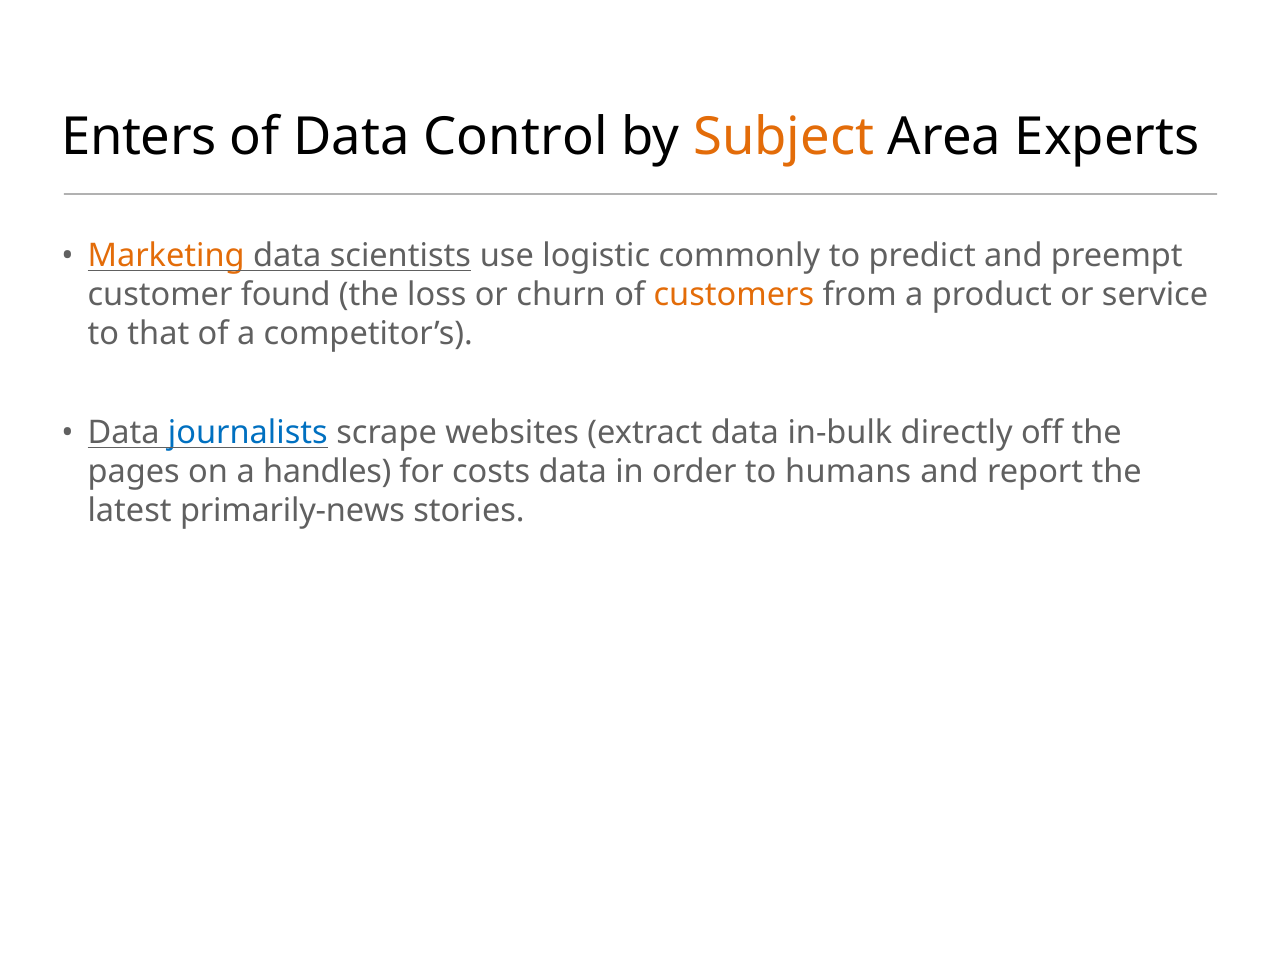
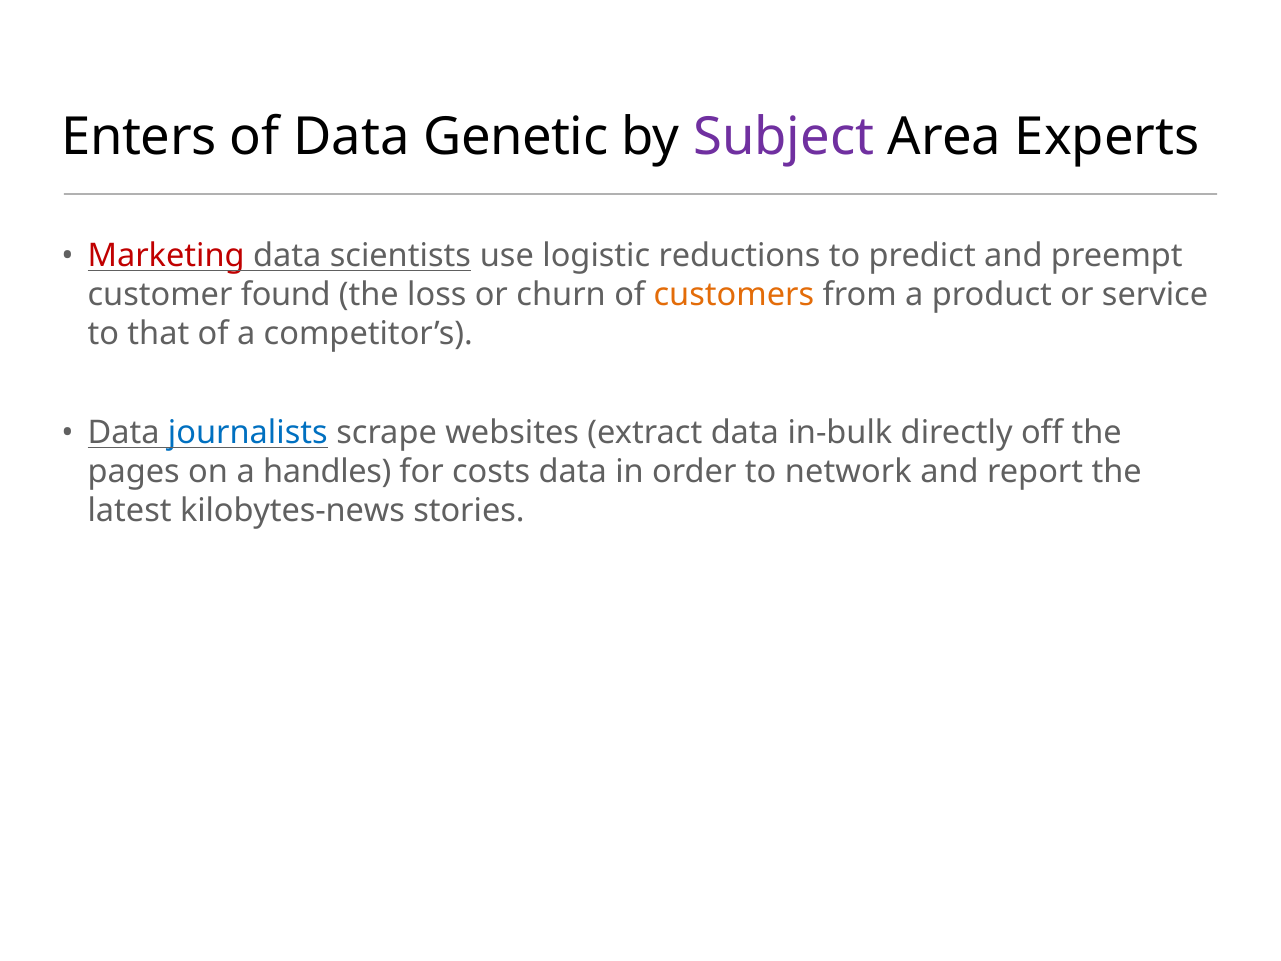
Control: Control -> Genetic (516, 137)
Subject colour: orange -> purple (784, 137)
Marketing colour: orange -> red (166, 256)
commonly: commonly -> reductions (739, 256)
humans: humans -> network (848, 472)
primarily-news: primarily-news -> kilobytes-news (293, 511)
